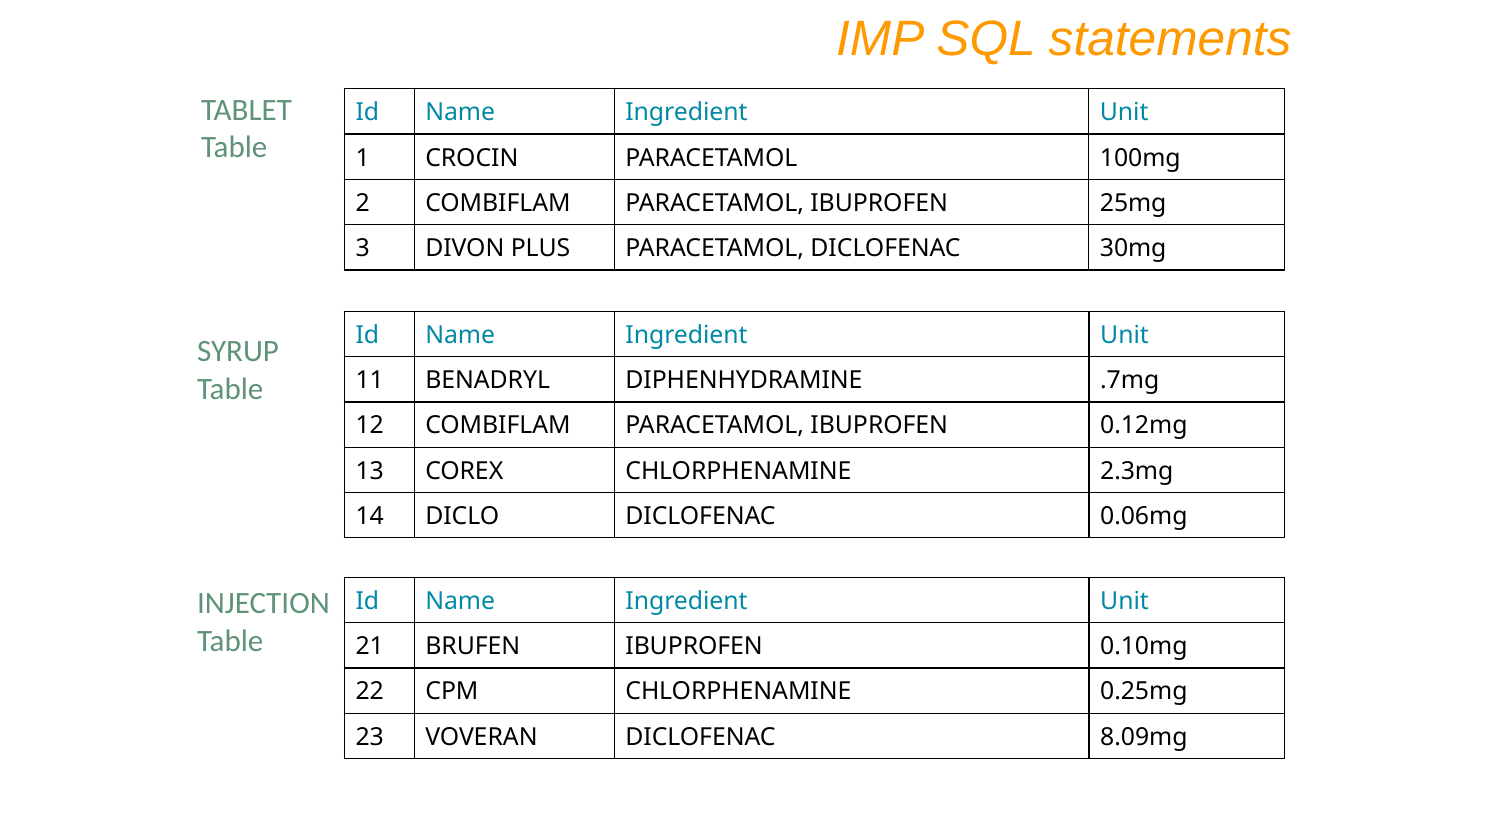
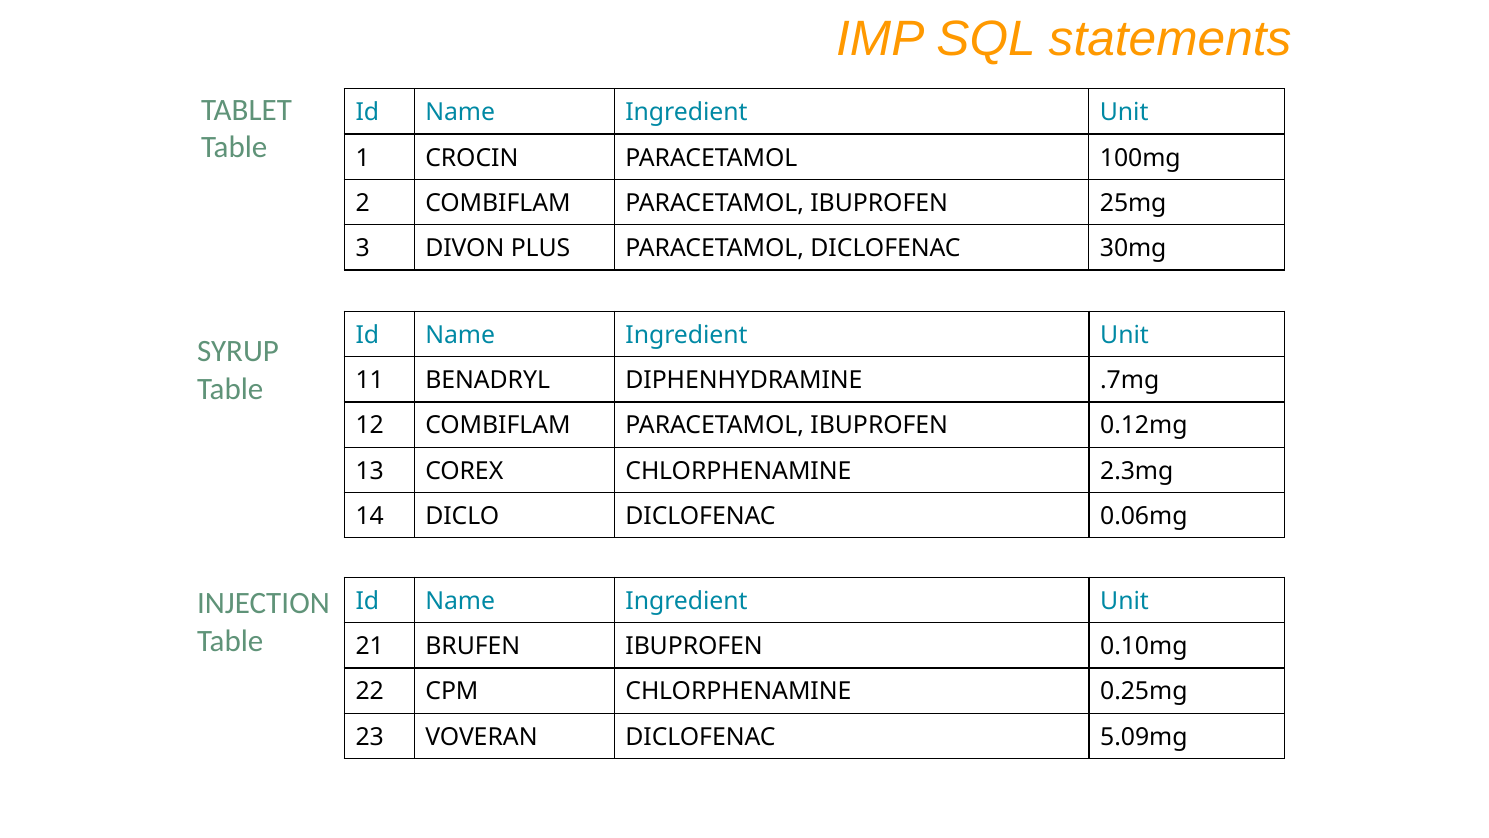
8.09mg: 8.09mg -> 5.09mg (1144, 737)
